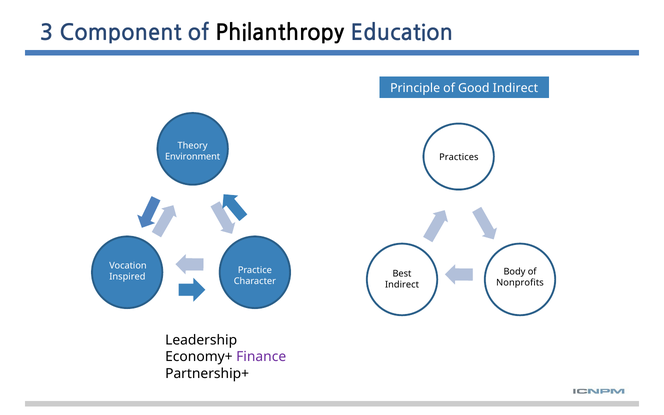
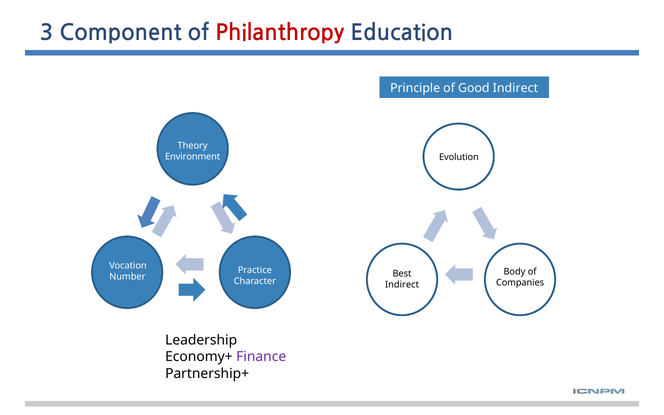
Philanthropy colour: black -> red (280, 33)
Practices: Practices -> Evolution (459, 157)
Inspired: Inspired -> Number (127, 277)
Nonprofits: Nonprofits -> Companies (520, 283)
